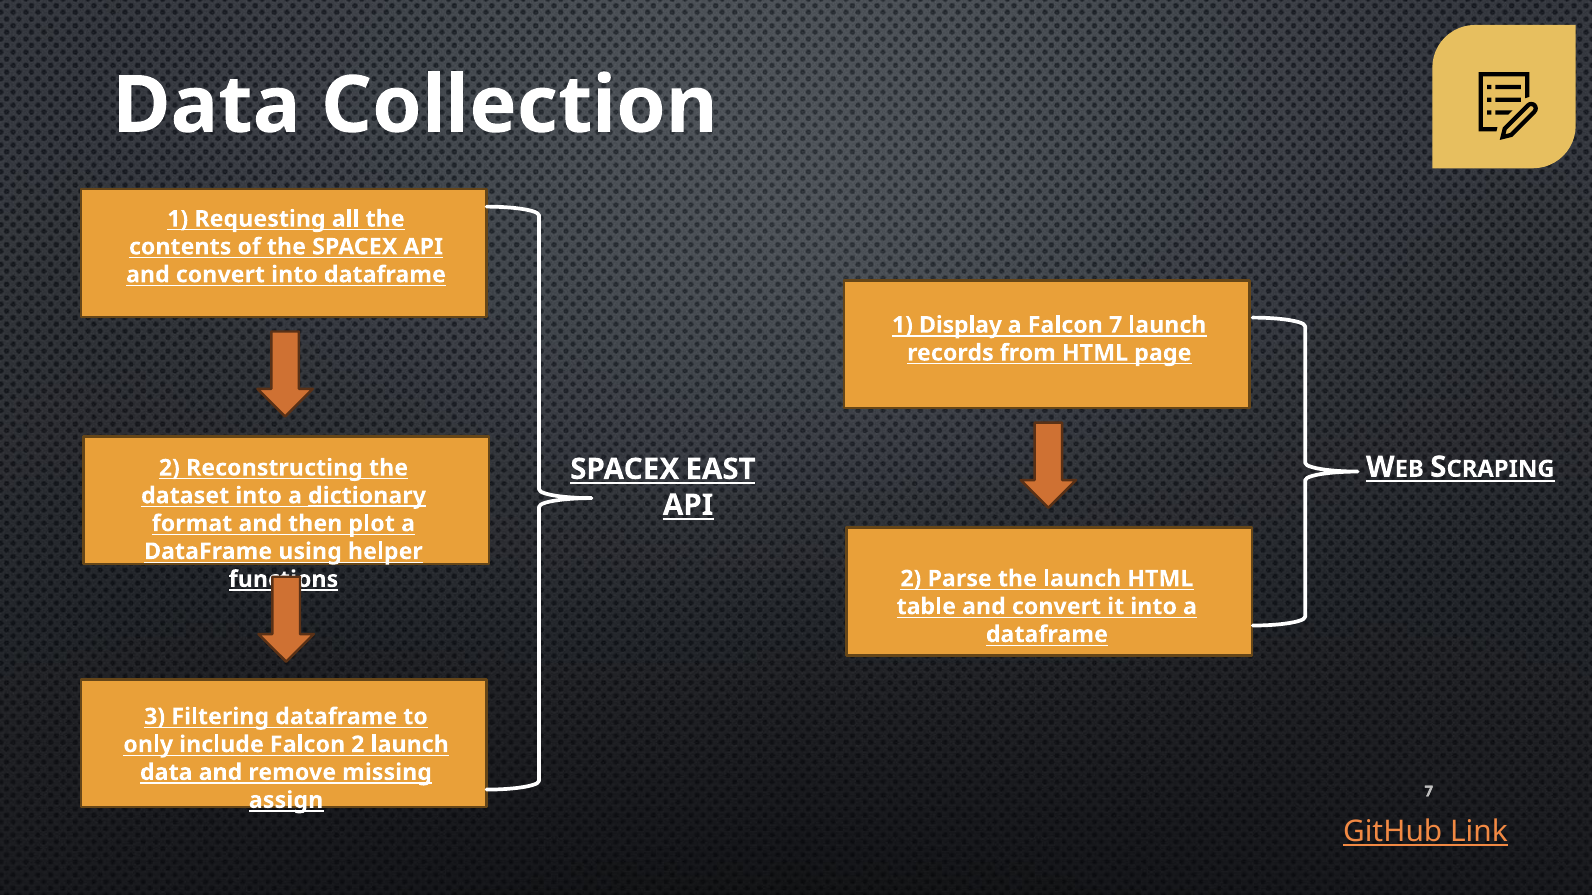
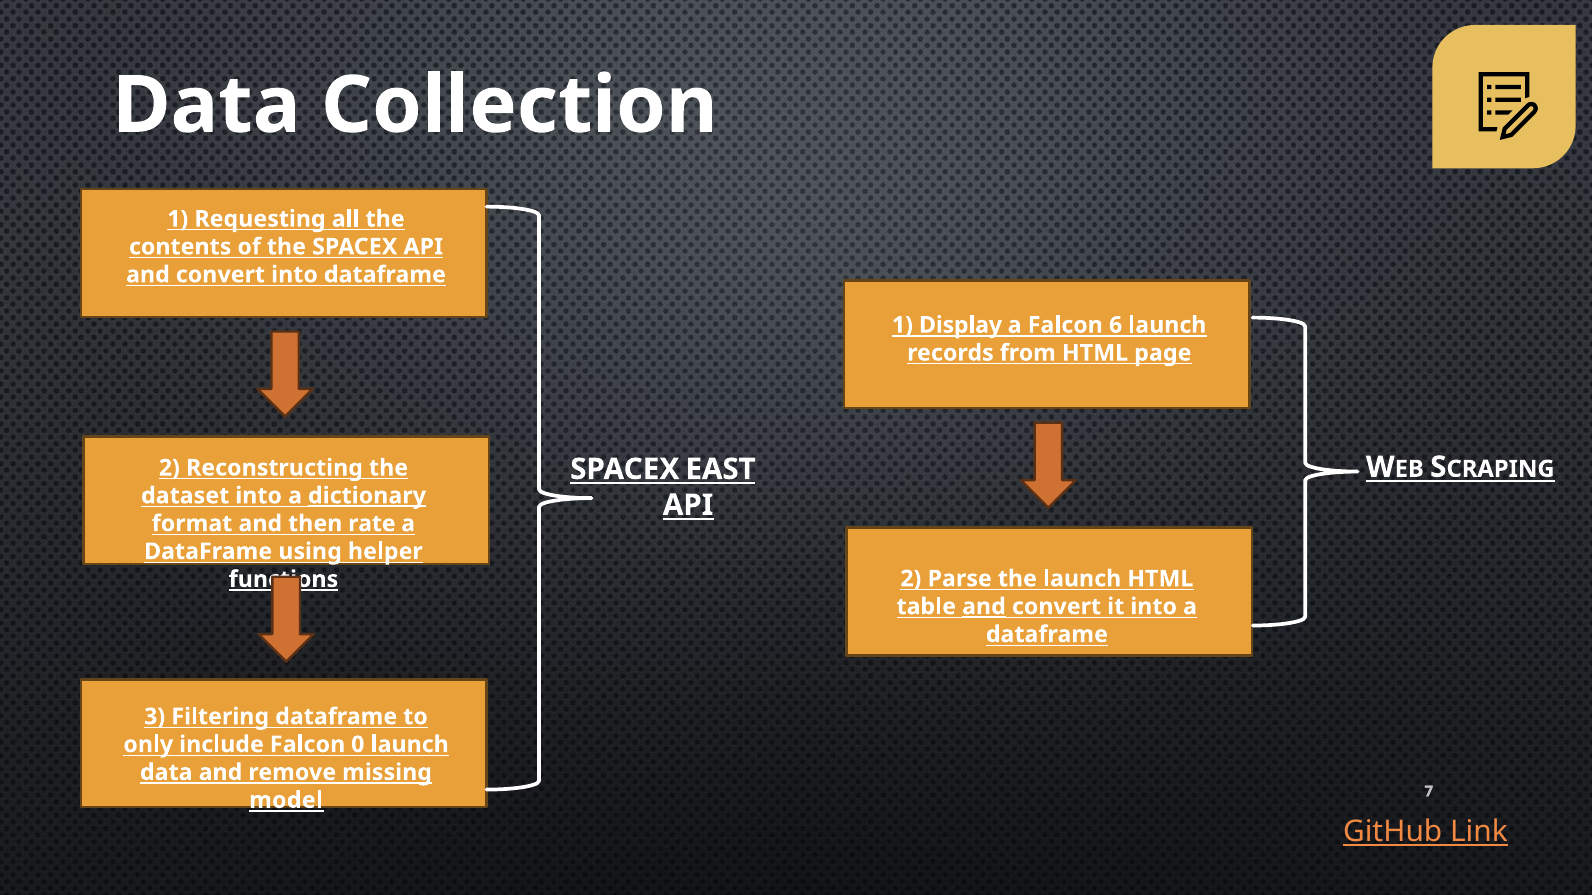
7: 7 -> 6 (1116, 325)
plot: plot -> rate (372, 524)
and underline: none -> present (984, 607)
Falcon 2: 2 -> 0 (358, 745)
assign: assign -> model (286, 801)
